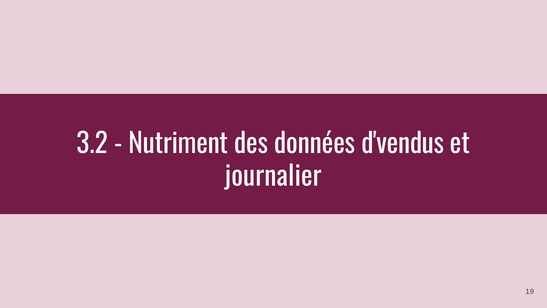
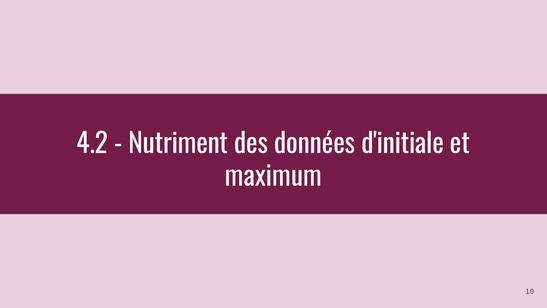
3.2: 3.2 -> 4.2 (92, 144)
d'vendus: d'vendus -> d'initiale (403, 144)
journalier: journalier -> maximum (273, 177)
